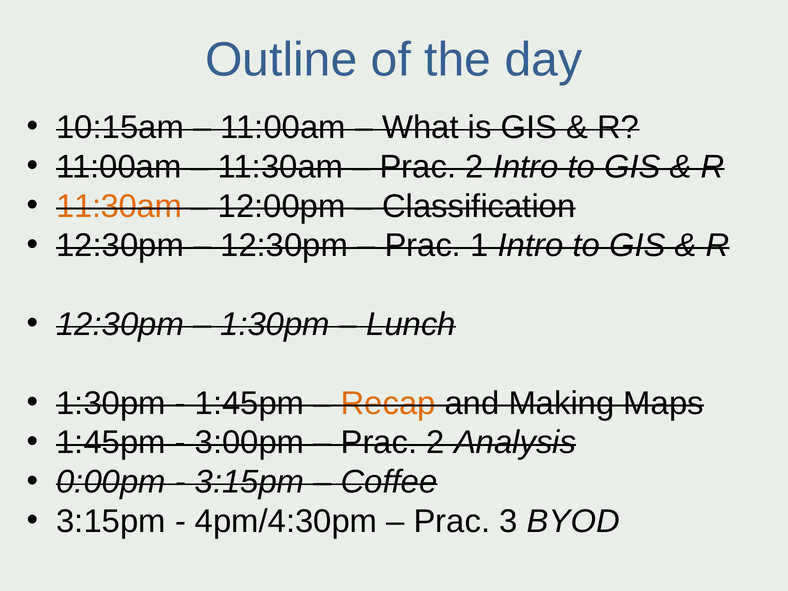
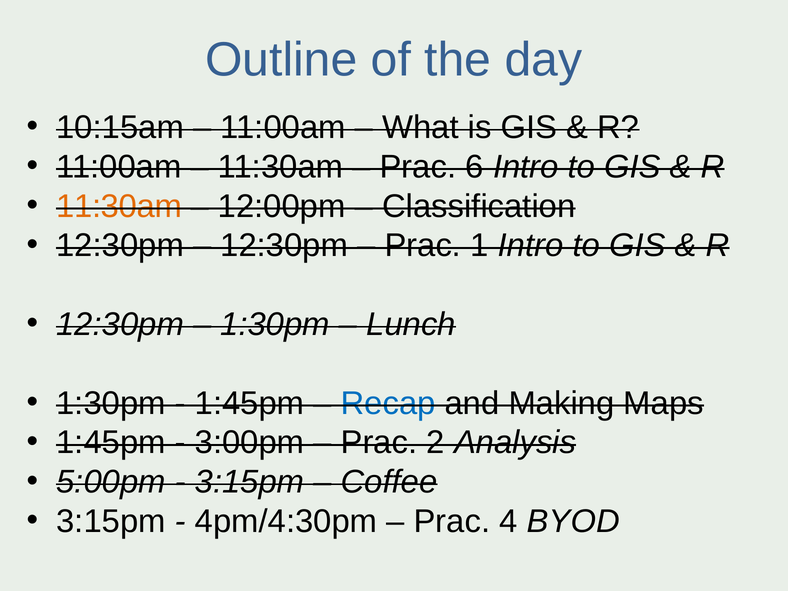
2: 2 -> 6 (474, 167)
Recap colour: orange -> blue (388, 403)
0:00pm: 0:00pm -> 5:00pm (111, 482)
3: 3 -> 4 (509, 521)
